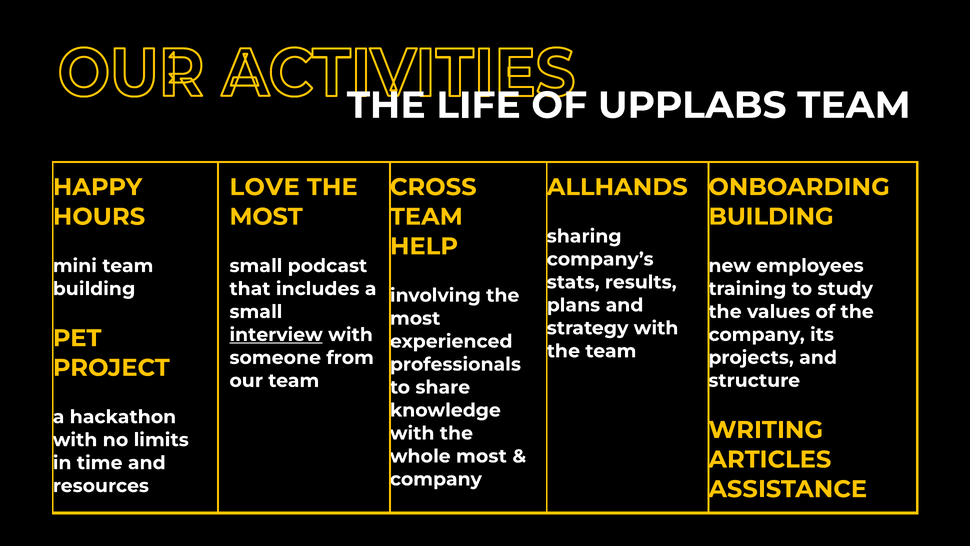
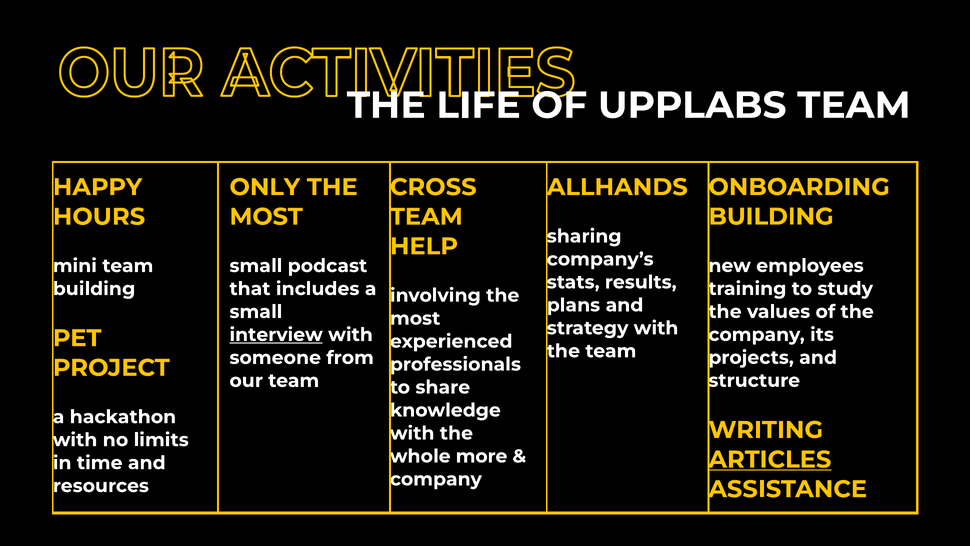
LOVE: LOVE -> ONLY (265, 187)
whole most: most -> more (482, 456)
ARTICLES underline: none -> present (770, 459)
